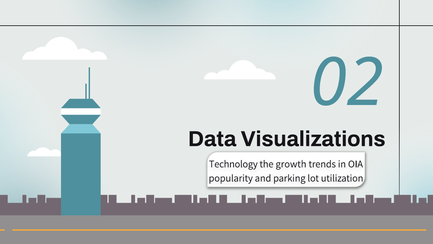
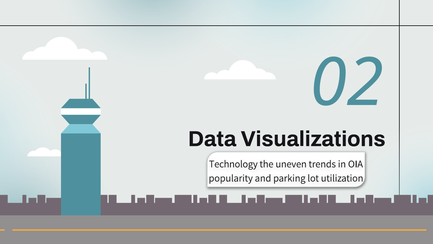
growth: growth -> uneven (291, 164)
